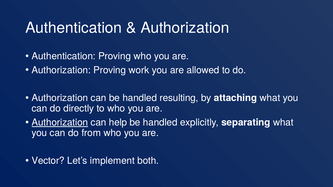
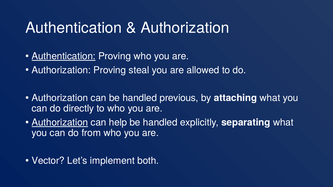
Authentication underline: none -> present (64, 56)
work: work -> steal (139, 70)
resulting: resulting -> previous (179, 98)
